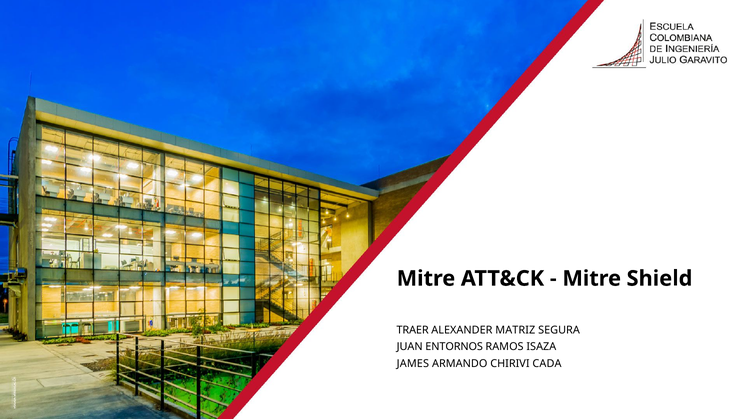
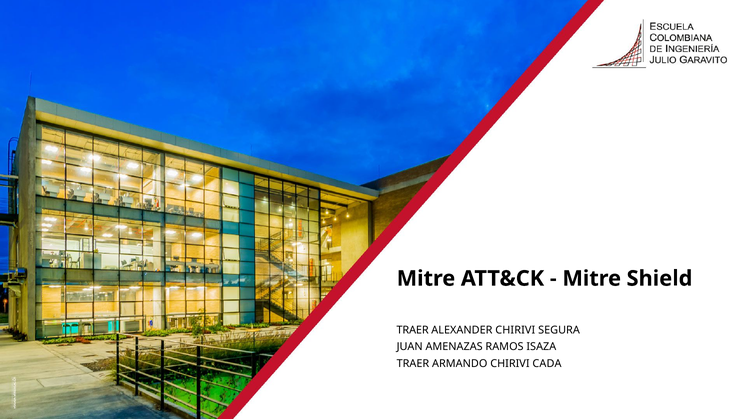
ALEXANDER MATRIZ: MATRIZ -> CHIRIVI (515, 331)
ENTORNOS: ENTORNOS -> AMENAZAS (454, 347)
JAMES: JAMES -> TRAER (413, 364)
